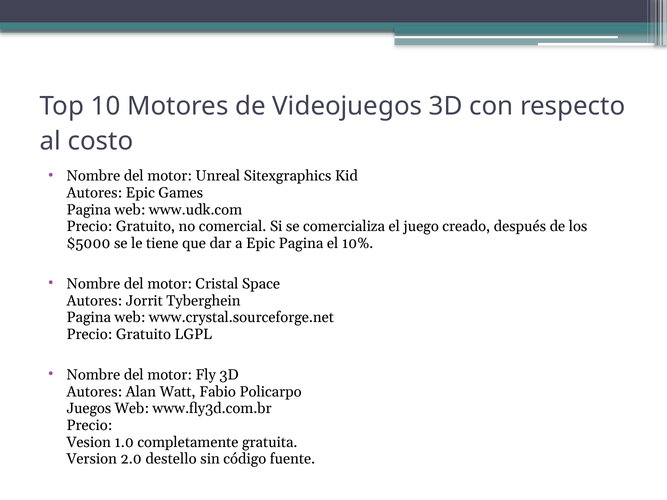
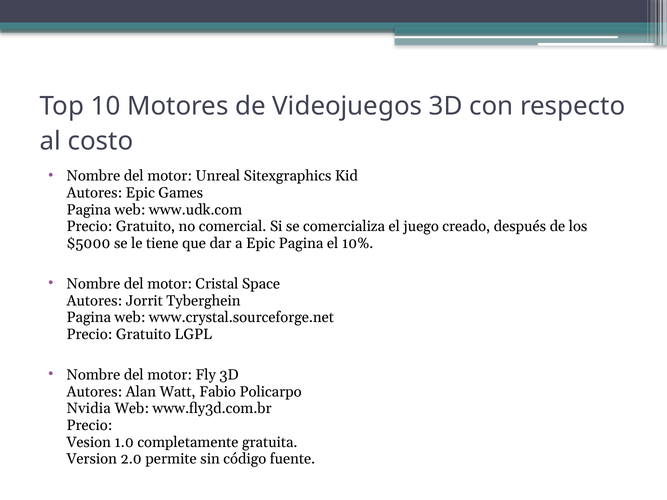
Juegos: Juegos -> Nvidia (89, 409)
destello: destello -> permite (171, 459)
